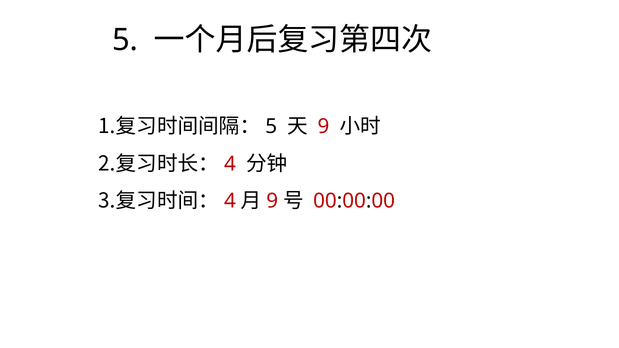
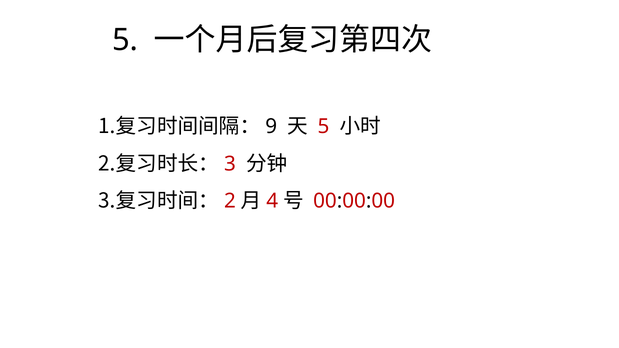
5: 5 -> 9 (271, 127)
9: 9 -> 5 (324, 127)
4: 4 -> 3 (230, 164)
4: 4 -> 2 (230, 201)
9: 9 -> 4 (272, 201)
